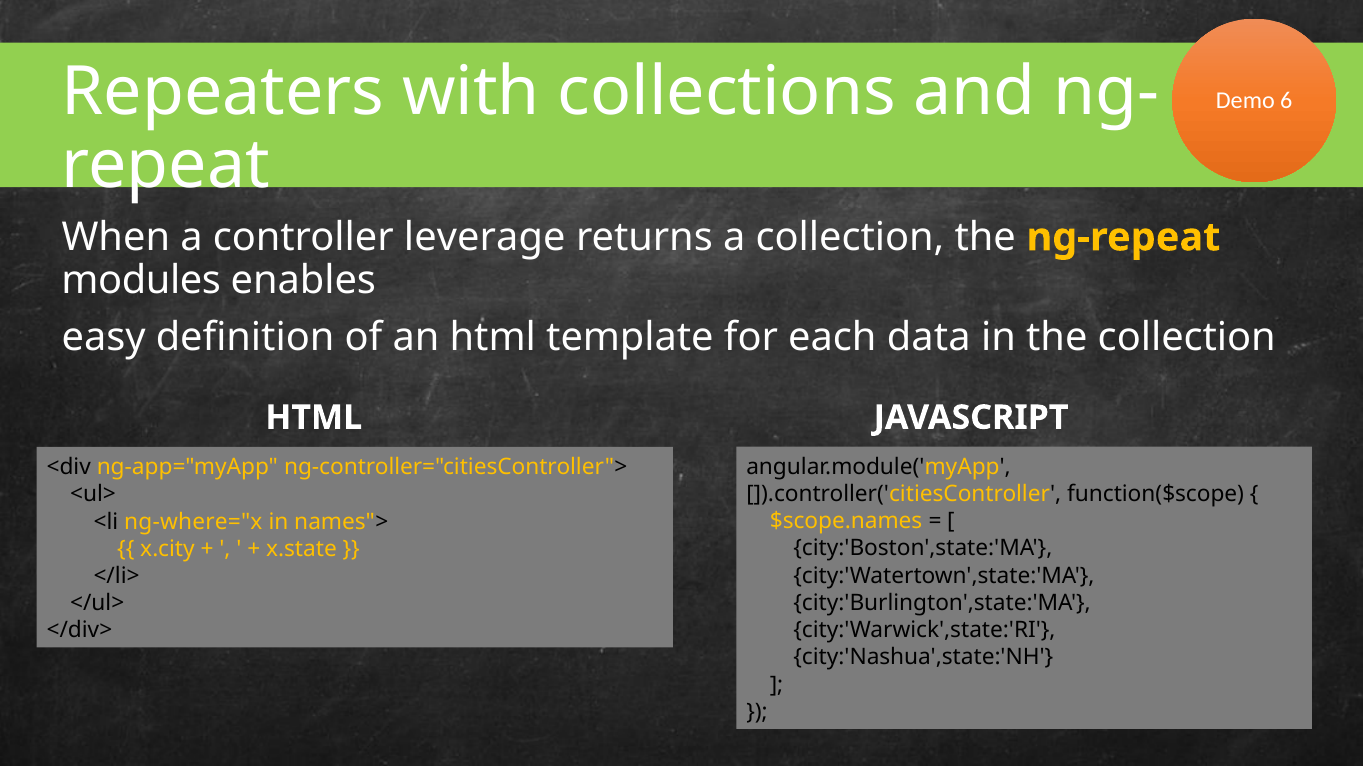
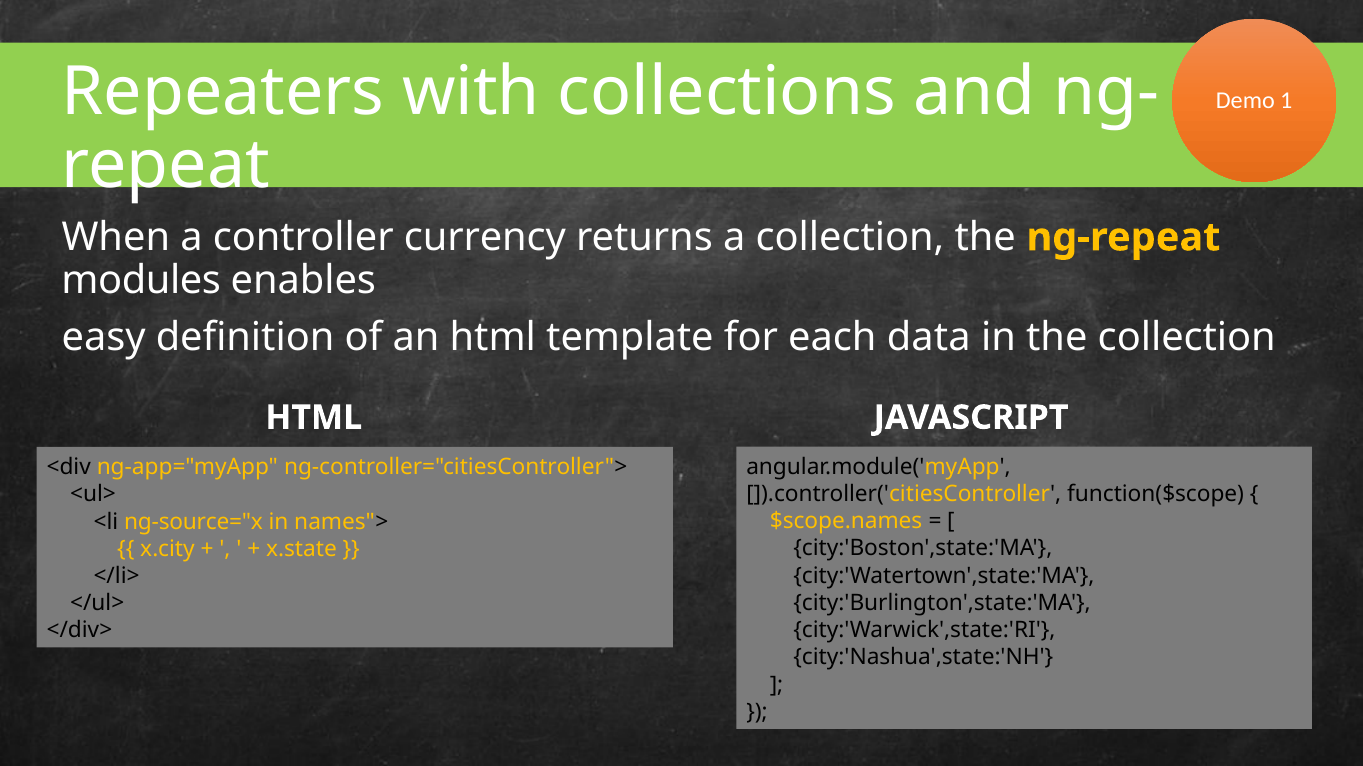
6: 6 -> 1 (1286, 100)
leverage: leverage -> currency (485, 237)
ng-where="x: ng-where="x -> ng-source="x (194, 522)
